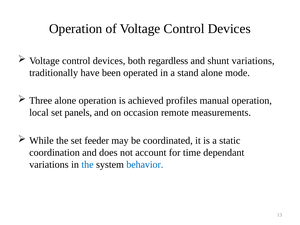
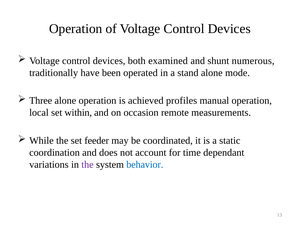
regardless: regardless -> examined (168, 61)
shunt variations: variations -> numerous (253, 61)
panels: panels -> within (78, 113)
the colour: blue -> purple (88, 165)
